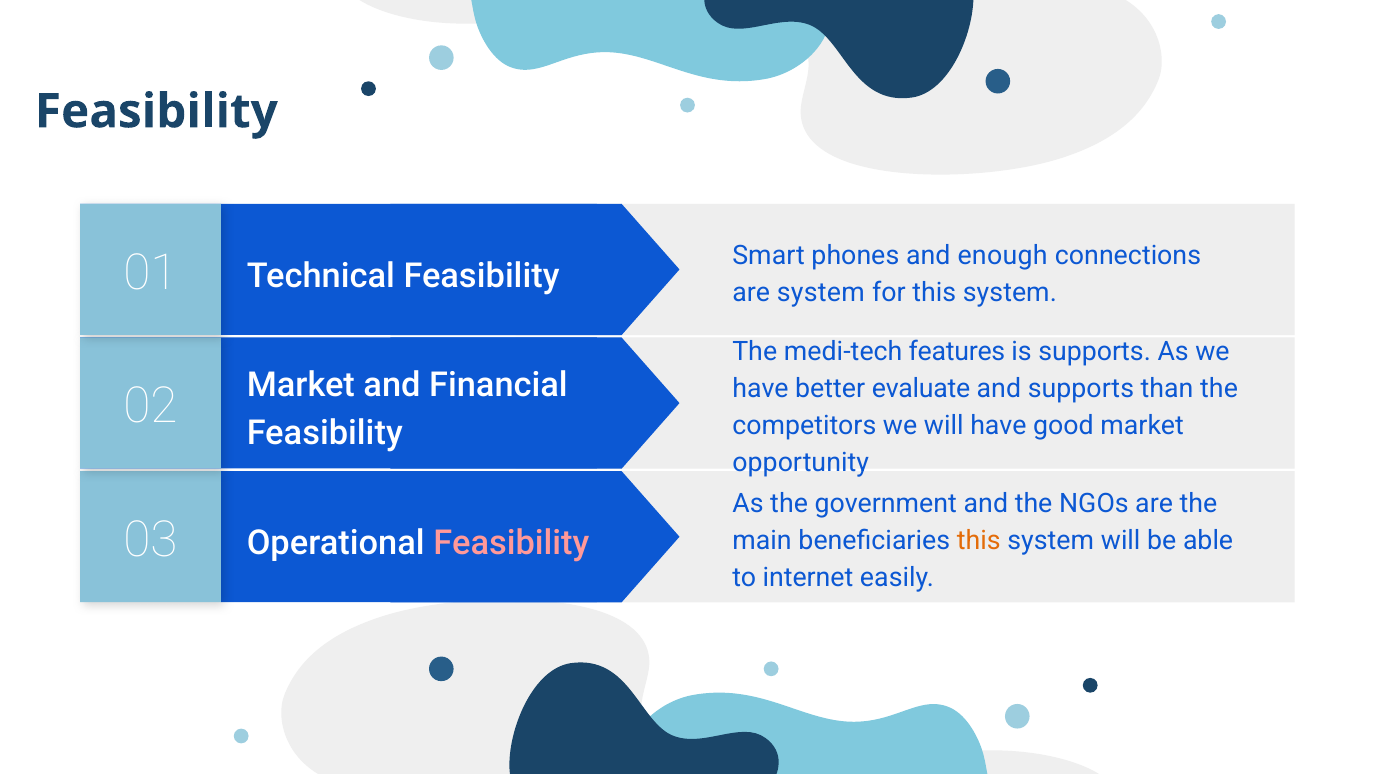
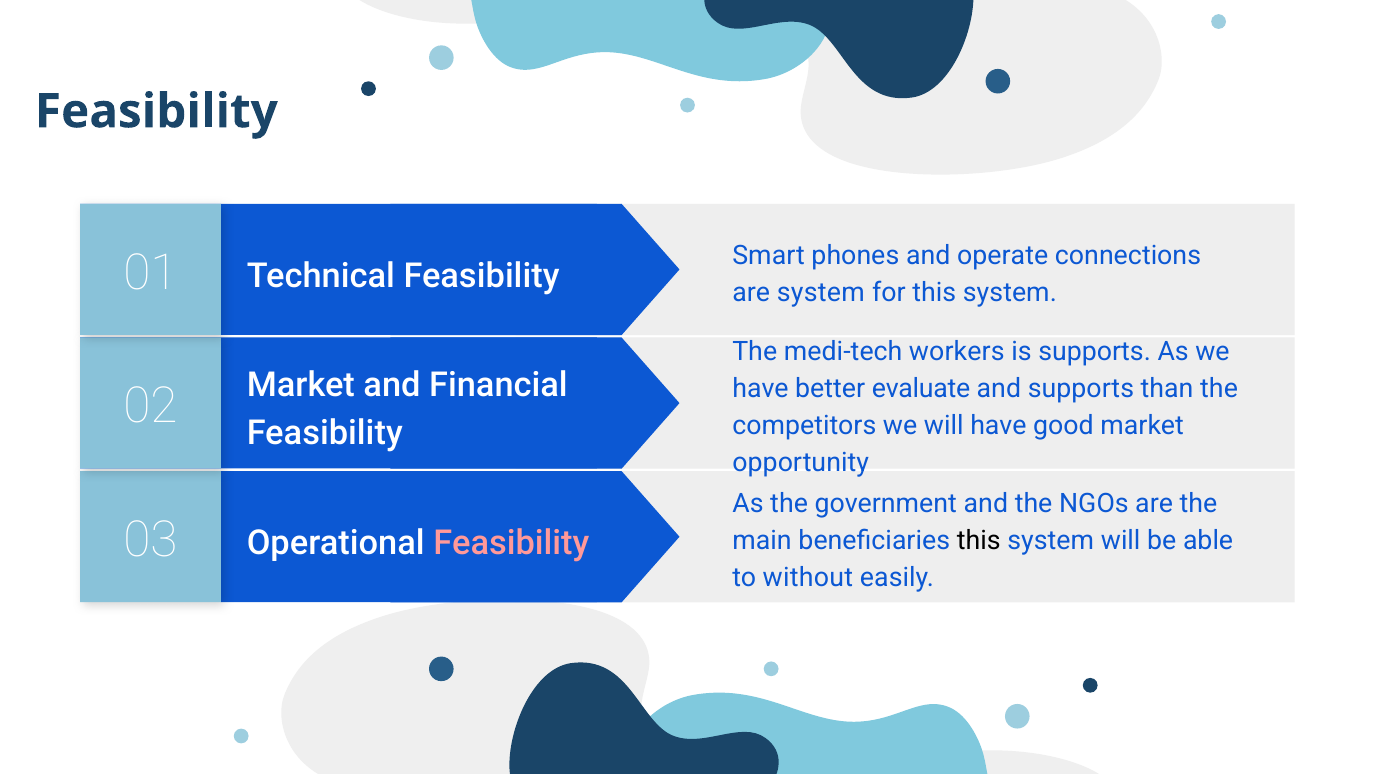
enough: enough -> operate (1003, 255)
features: features -> workers (957, 352)
this colour: orange -> black (979, 541)
internet: internet -> without (808, 577)
